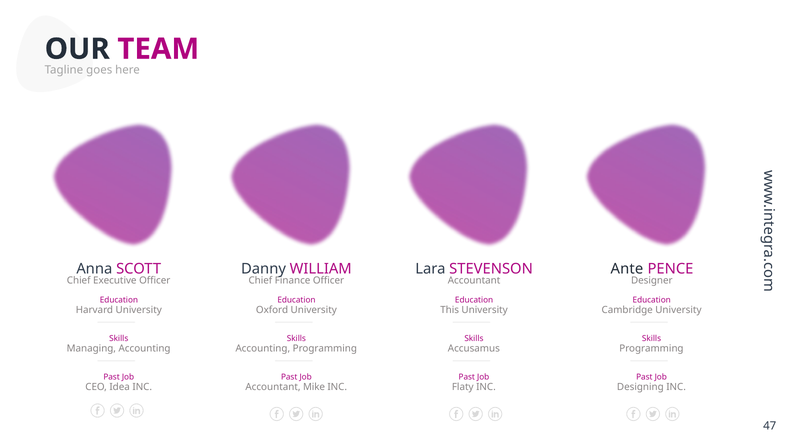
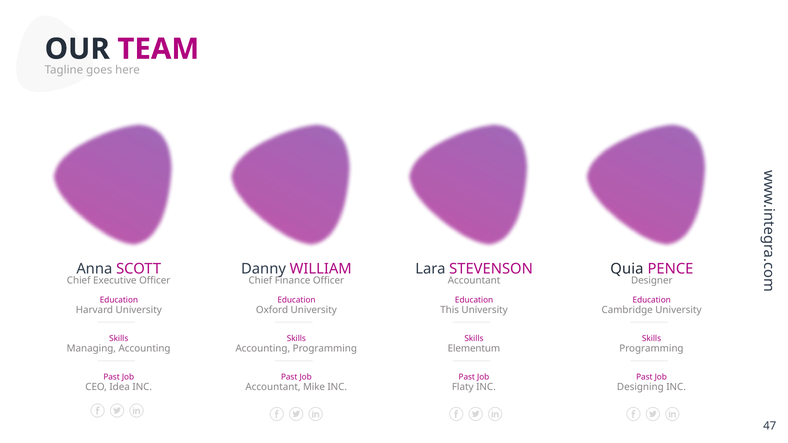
Ante: Ante -> Quia (627, 269)
Accusamus: Accusamus -> Elementum (474, 349)
